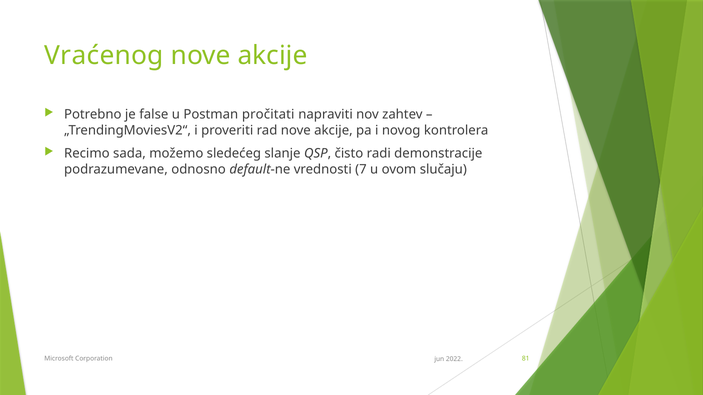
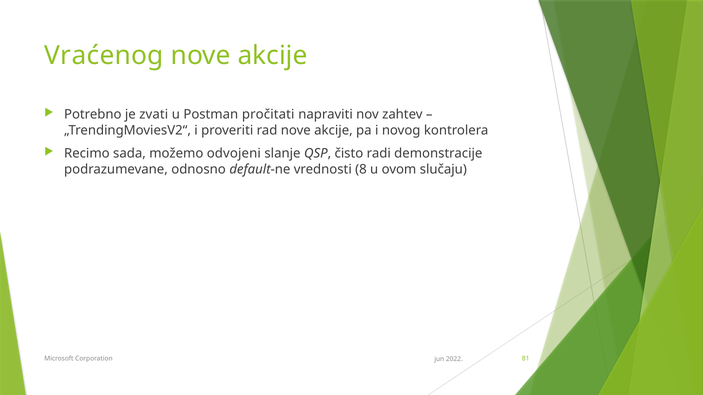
false: false -> zvati (154, 115)
sledećeg: sledećeg -> odvojeni (234, 154)
7: 7 -> 8 (361, 170)
